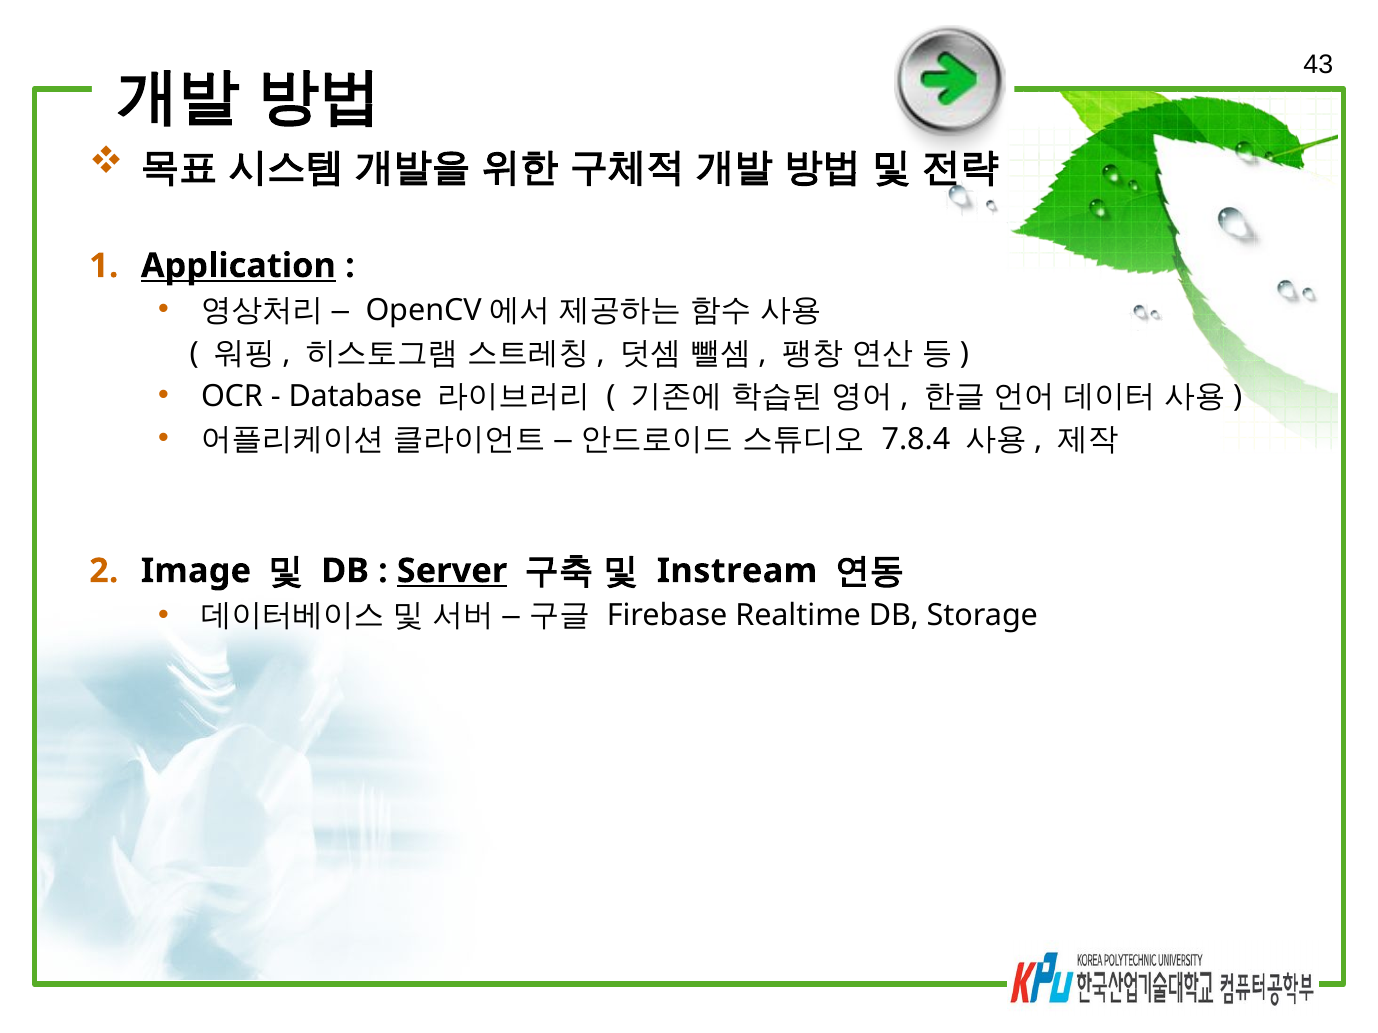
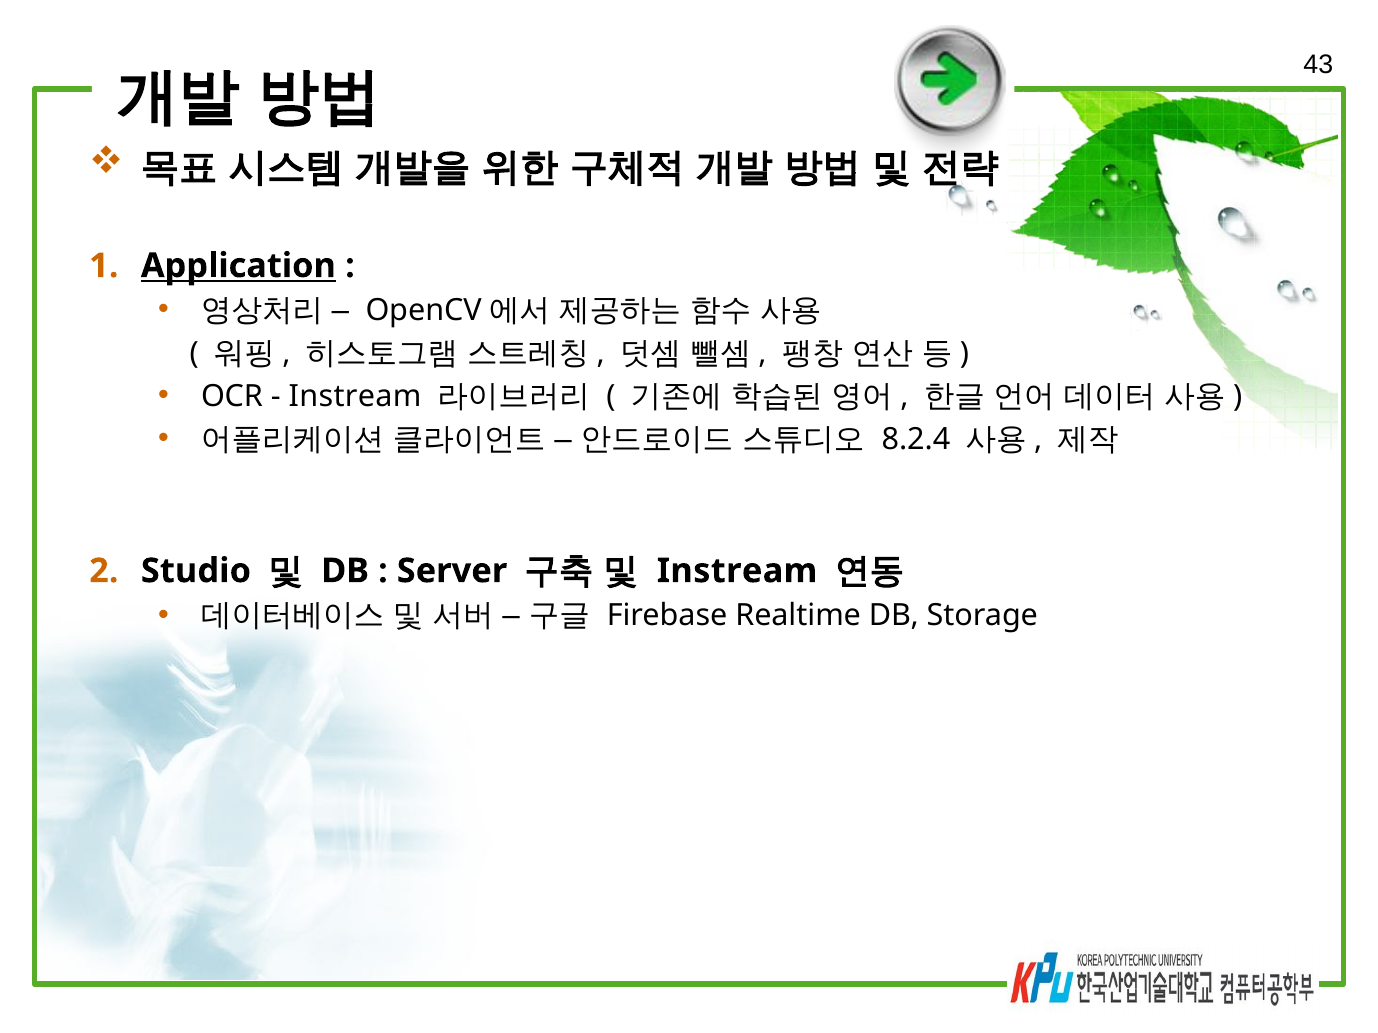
Database: Database -> Instream (355, 396)
7.8.4: 7.8.4 -> 8.2.4 (916, 439)
Image: Image -> Studio (196, 571)
Server underline: present -> none (452, 571)
